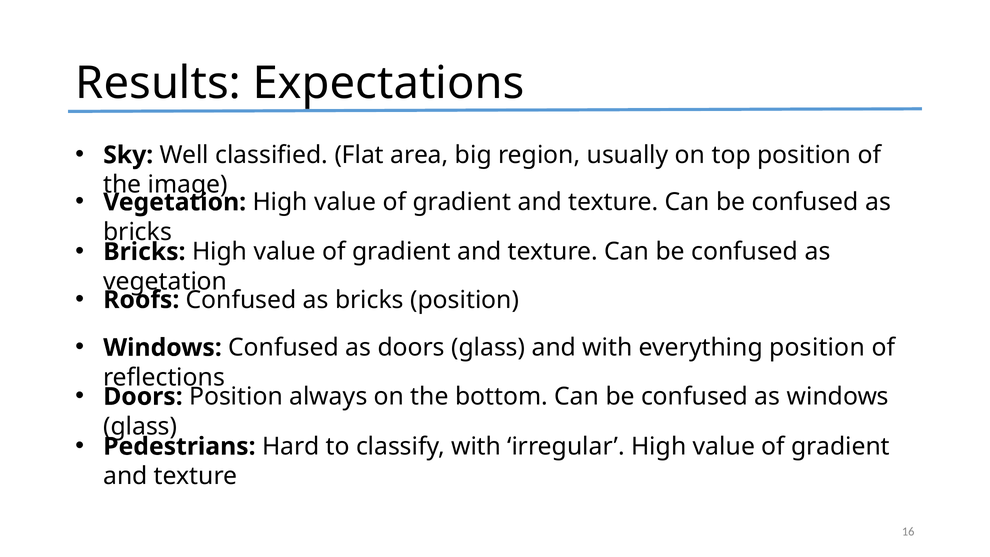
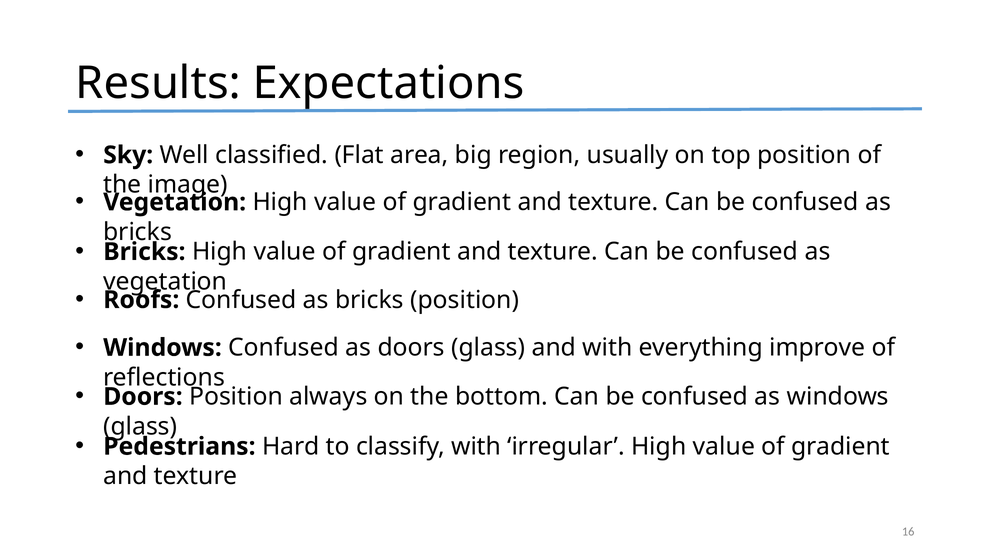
everything position: position -> improve (817, 348)
